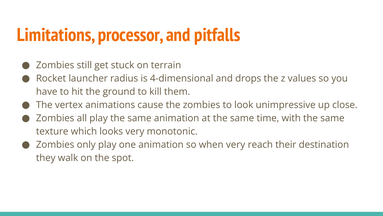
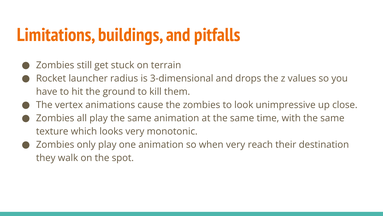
processor: processor -> buildings (131, 35)
4-dimensional: 4-dimensional -> 3-dimensional (182, 78)
